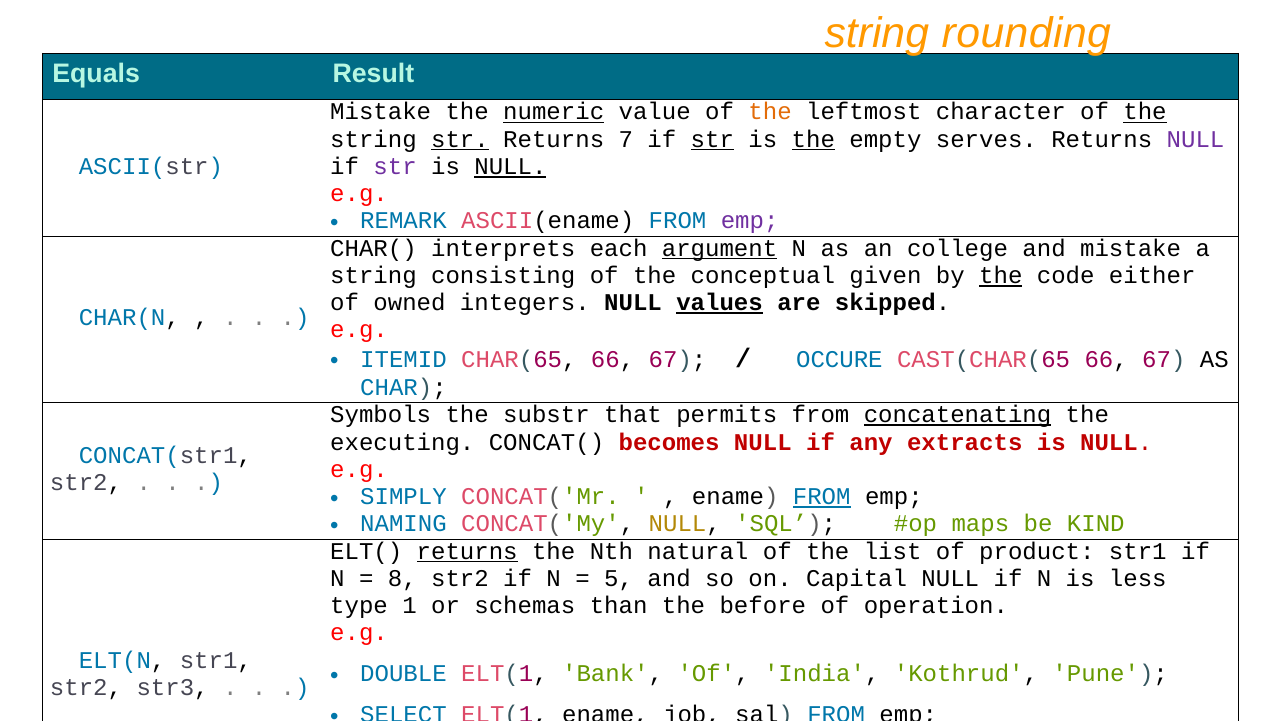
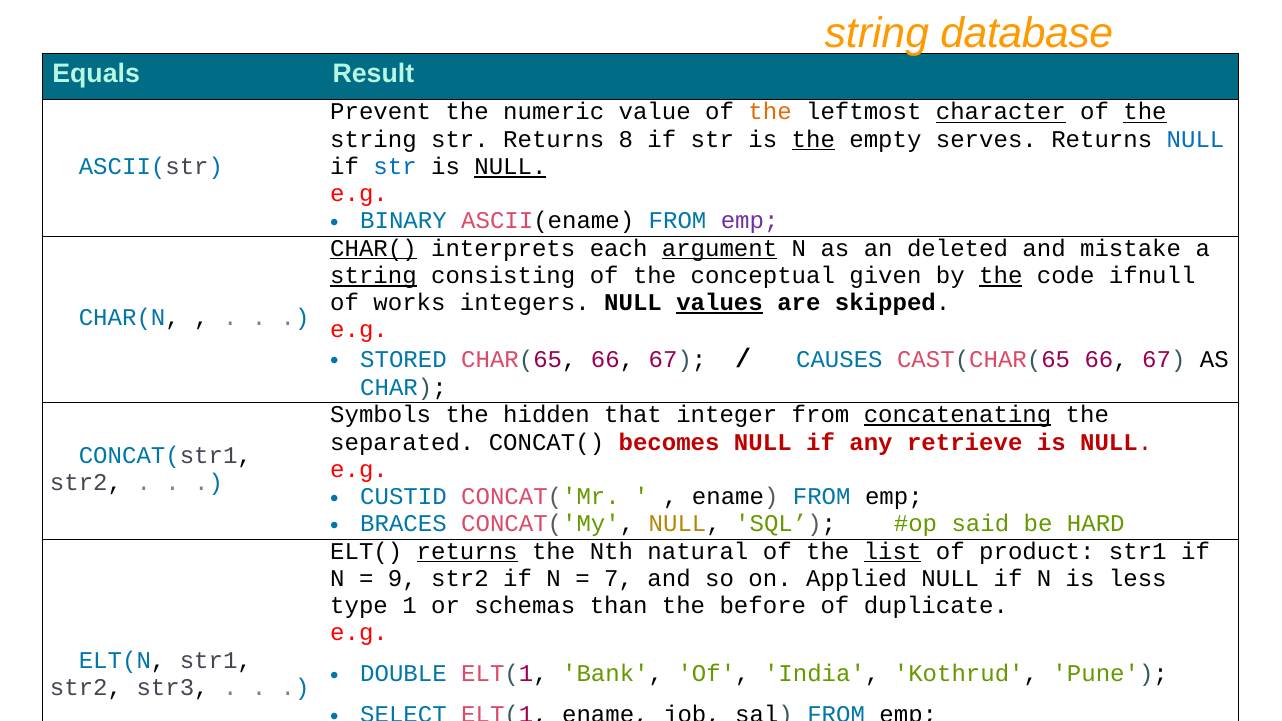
rounding: rounding -> database (1027, 33)
Mistake: Mistake -> Prevent (381, 112)
numeric underline: present -> none (554, 112)
character underline: none -> present (1001, 112)
str underline: present -> none (460, 139)
7: 7 -> 8 (626, 139)
str underline: present -> none (712, 139)
NULL colour: purple -> blue (1196, 139)
str colour: purple -> blue (395, 166)
REMARK: REMARK -> BINARY (403, 221)
CHAR( underline: none -> present (373, 248)
college: college -> deleted (958, 248)
string underline: none -> present (373, 276)
either: either -> ifnull (1152, 276)
owned: owned -> works (409, 303)
ITEMID: ITEMID -> STORED (403, 360)
OCCURE: OCCURE -> CAUSES (839, 360)
substr: substr -> hidden (546, 415)
permits: permits -> integer (727, 415)
executing: executing -> separated (402, 442)
extracts: extracts -> retrieve (965, 442)
SIMPLY: SIMPLY -> CUSTID (403, 497)
FROM underline: present -> none (822, 497)
NAMING: NAMING -> BRACES (403, 524)
maps: maps -> said (980, 524)
KIND: KIND -> HARD (1096, 524)
list underline: none -> present (893, 551)
8: 8 -> 9 (402, 578)
5: 5 -> 7 (619, 578)
Capital: Capital -> Applied (857, 578)
operation: operation -> duplicate (936, 606)
